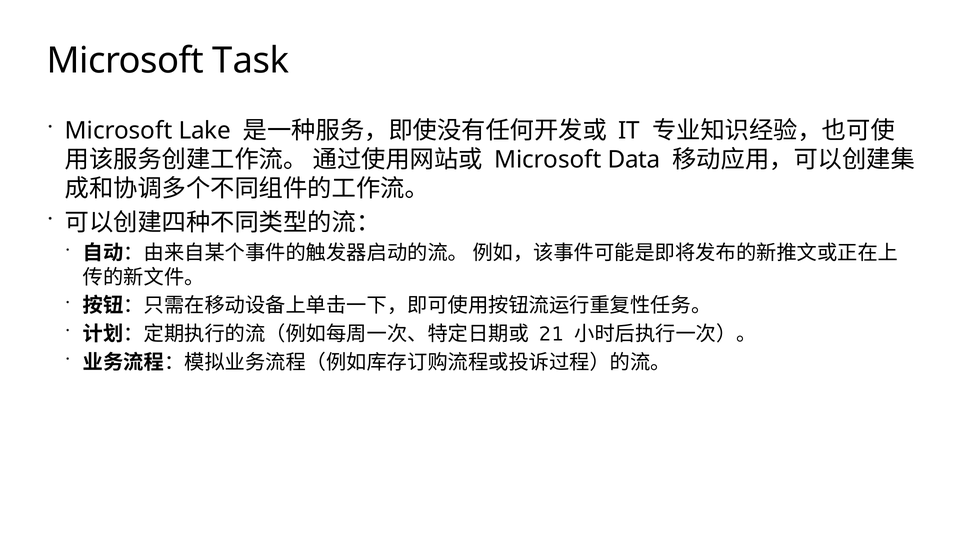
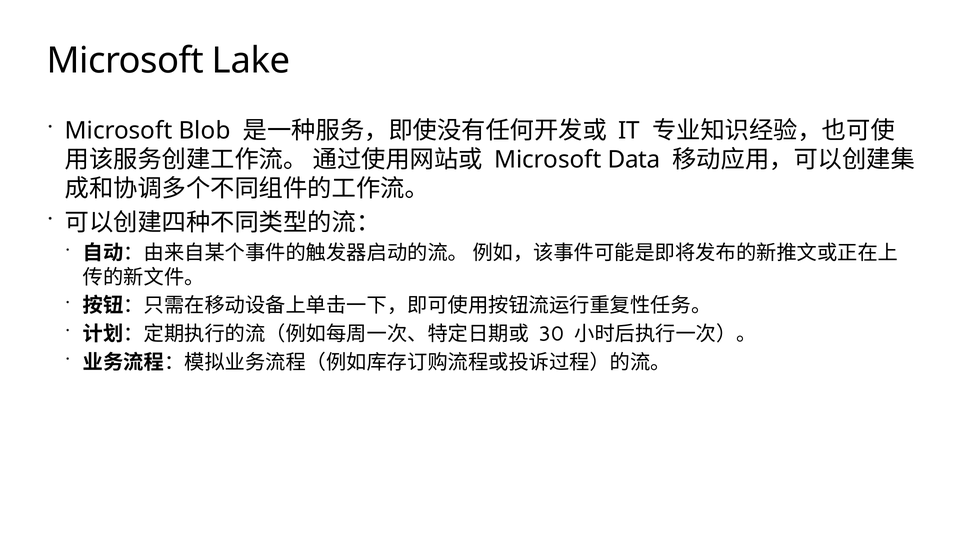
Task: Task -> Lake (251, 61)
Lake: Lake -> Blob (205, 131)
21: 21 -> 30 (551, 334)
